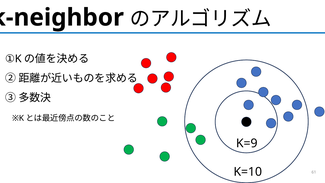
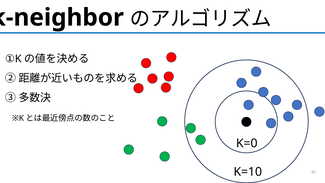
K=9: K=9 -> K=0 (247, 143)
